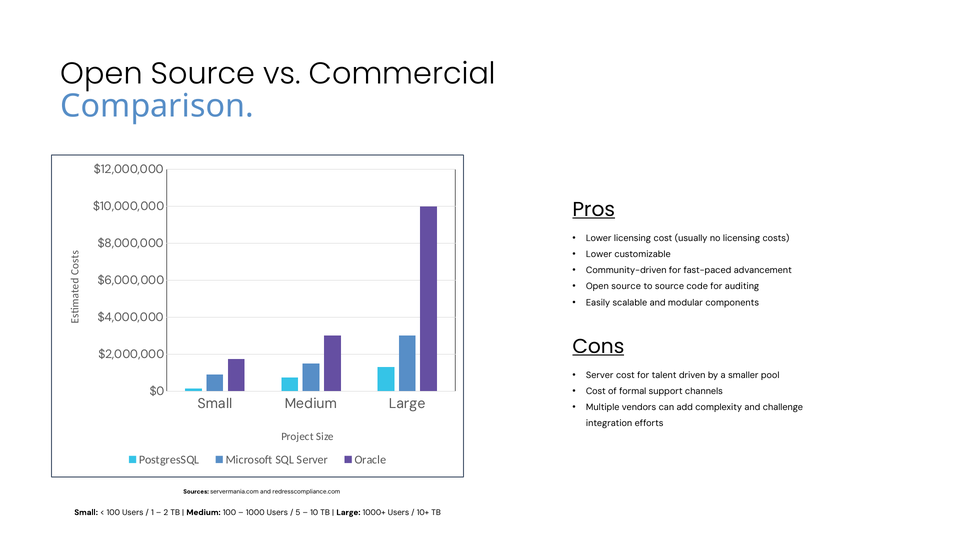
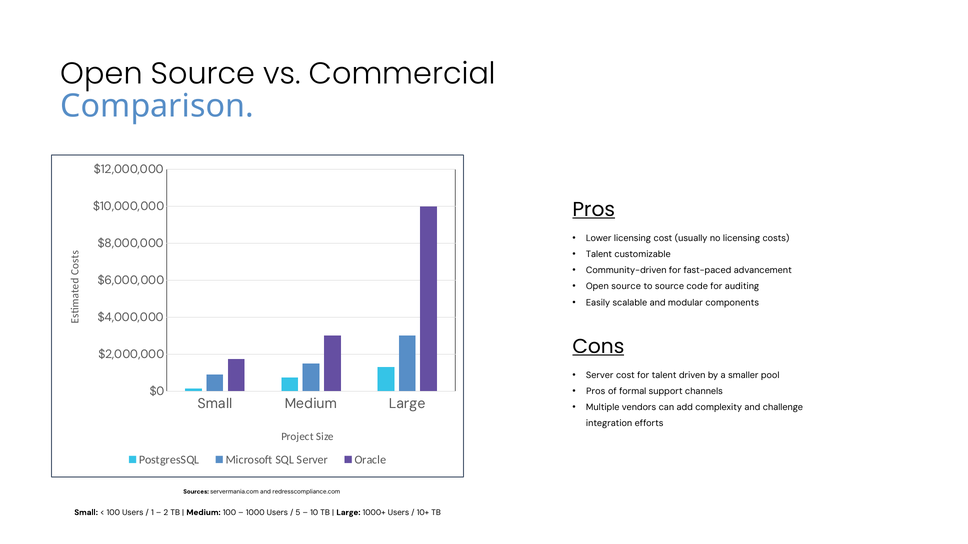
Lower: Lower -> Talent (599, 254)
Cost: Cost -> Pros (596, 392)
